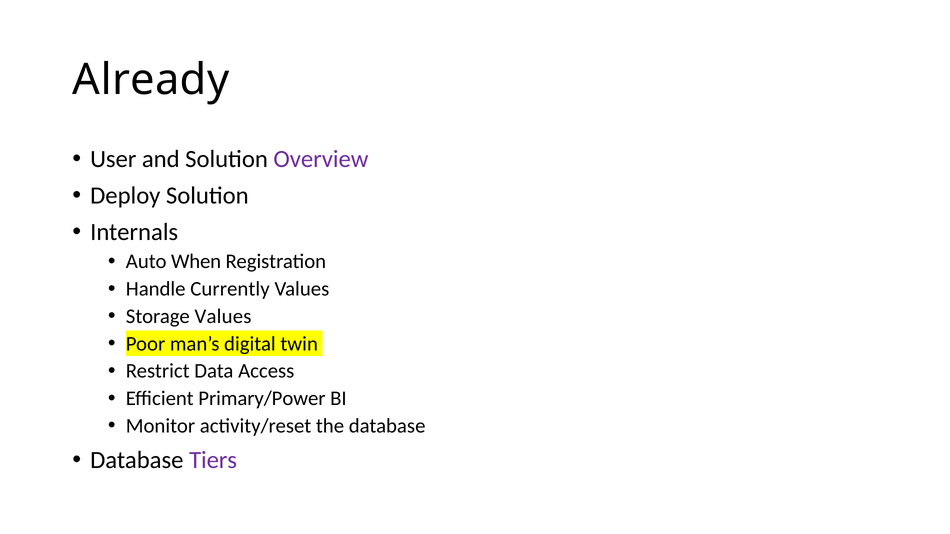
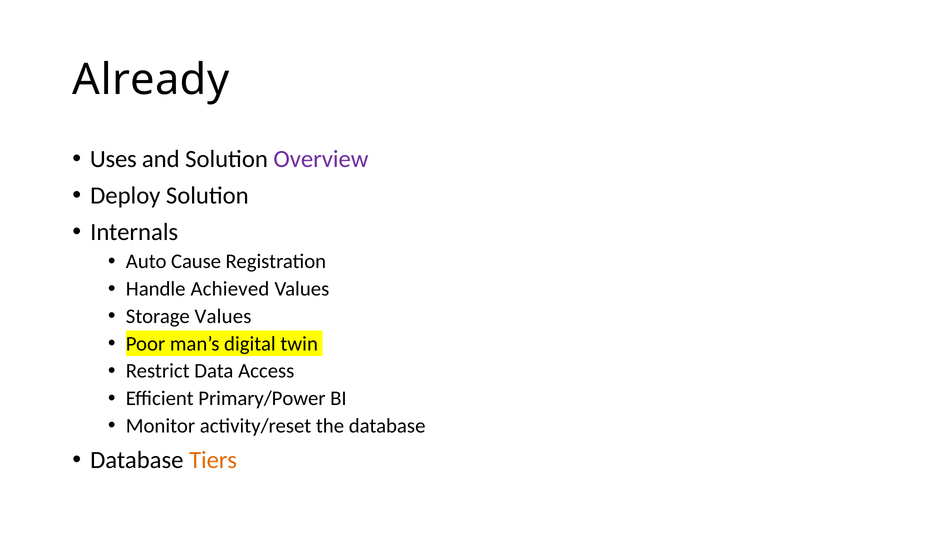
User: User -> Uses (113, 159)
When: When -> Cause (196, 262)
Currently: Currently -> Achieved (230, 289)
Tiers colour: purple -> orange (213, 460)
